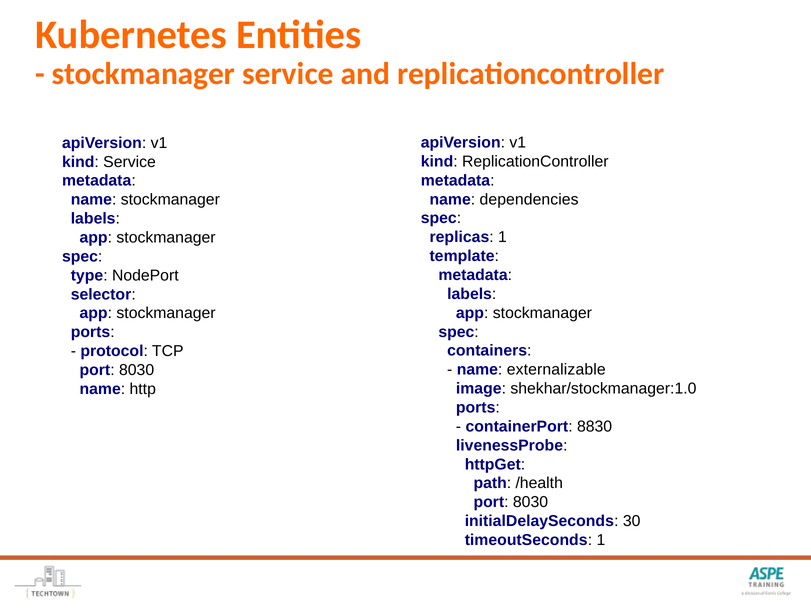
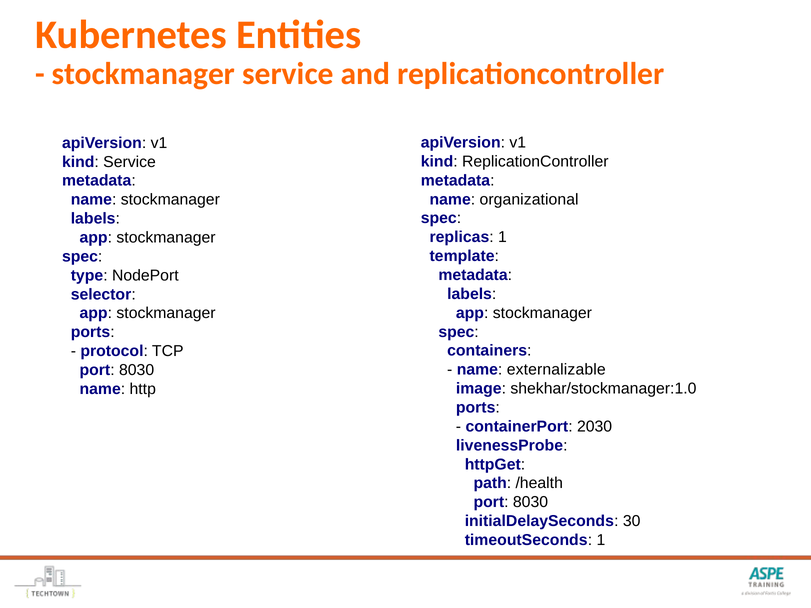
dependencies: dependencies -> organizational (529, 199)
8830: 8830 -> 2030 (595, 427)
